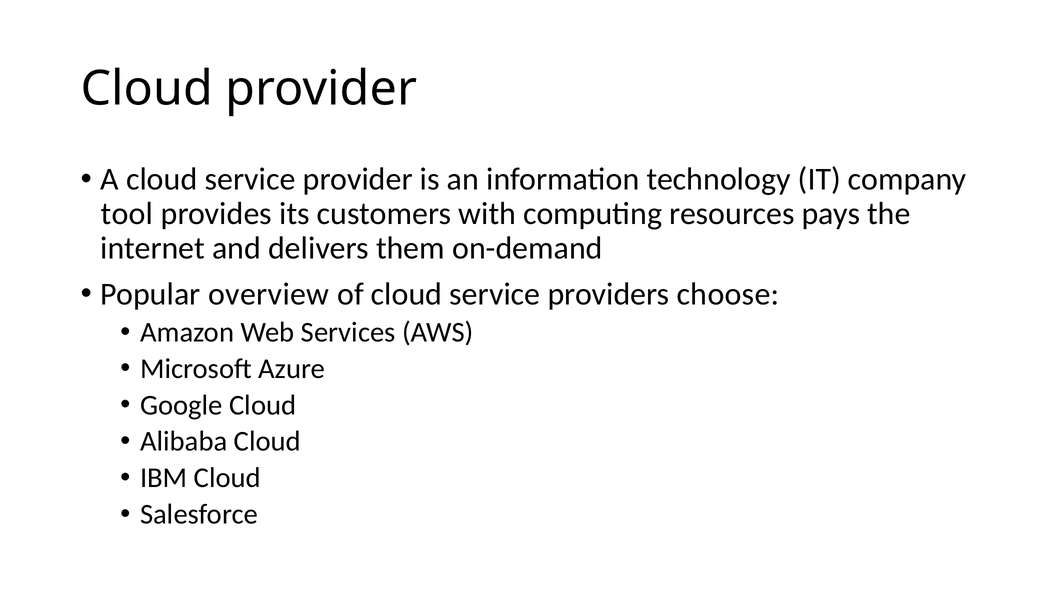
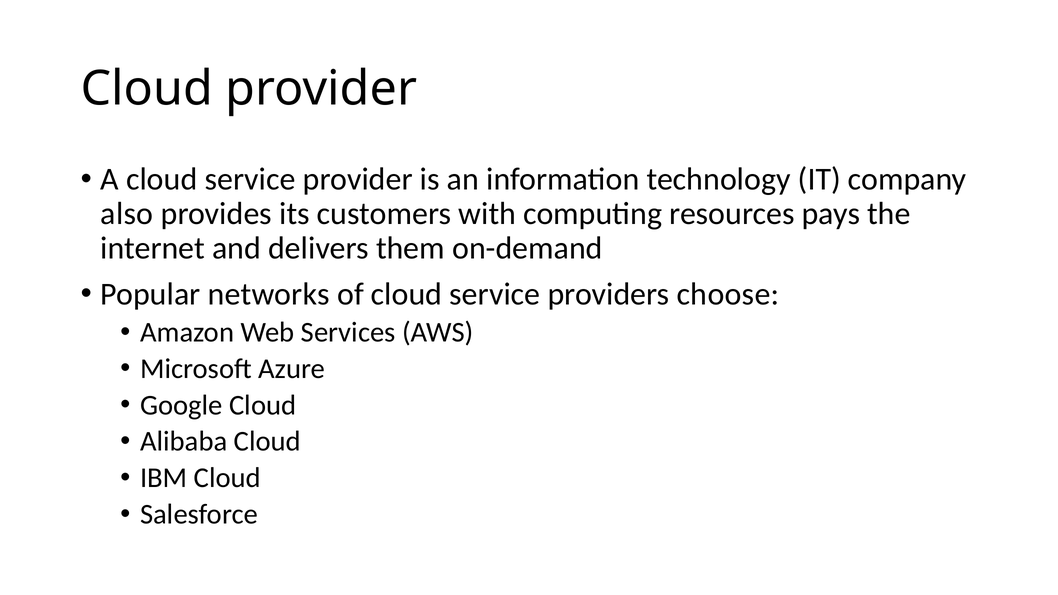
tool: tool -> also (127, 214)
overview: overview -> networks (269, 294)
